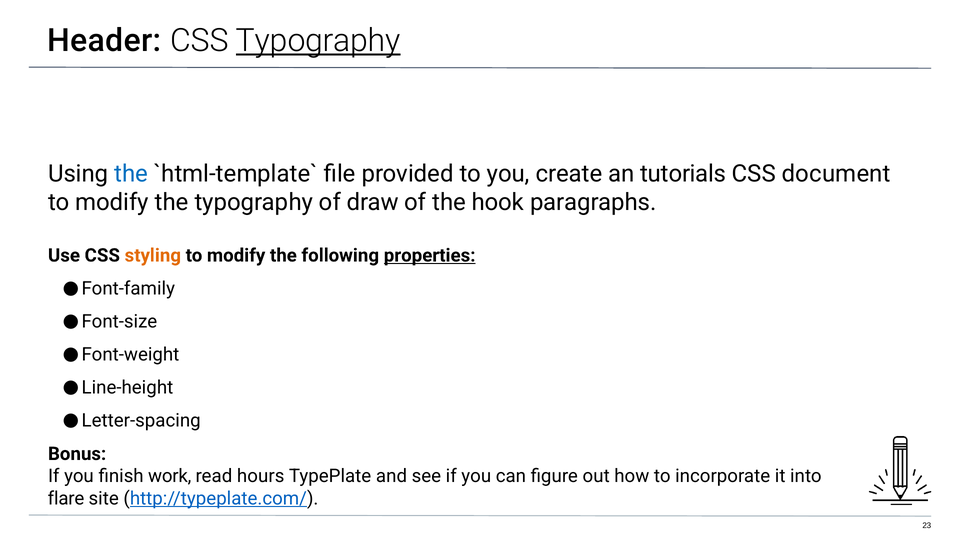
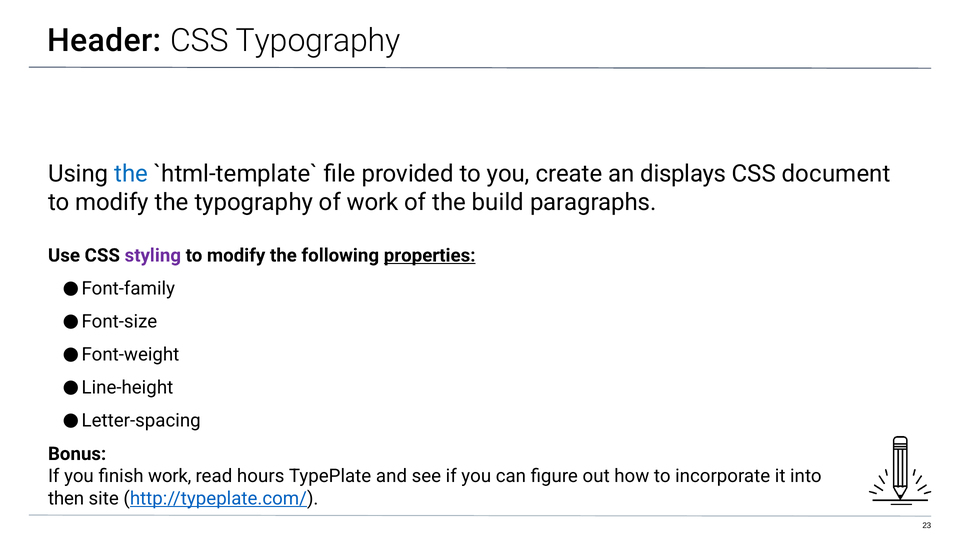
Typography underline: present -> none (318, 41)
tutorials: tutorials -> displays (683, 174)
of draw: draw -> work (373, 202)
hook: hook -> build (498, 202)
styling colour: orange -> purple (153, 255)
flare: flare -> then (66, 499)
